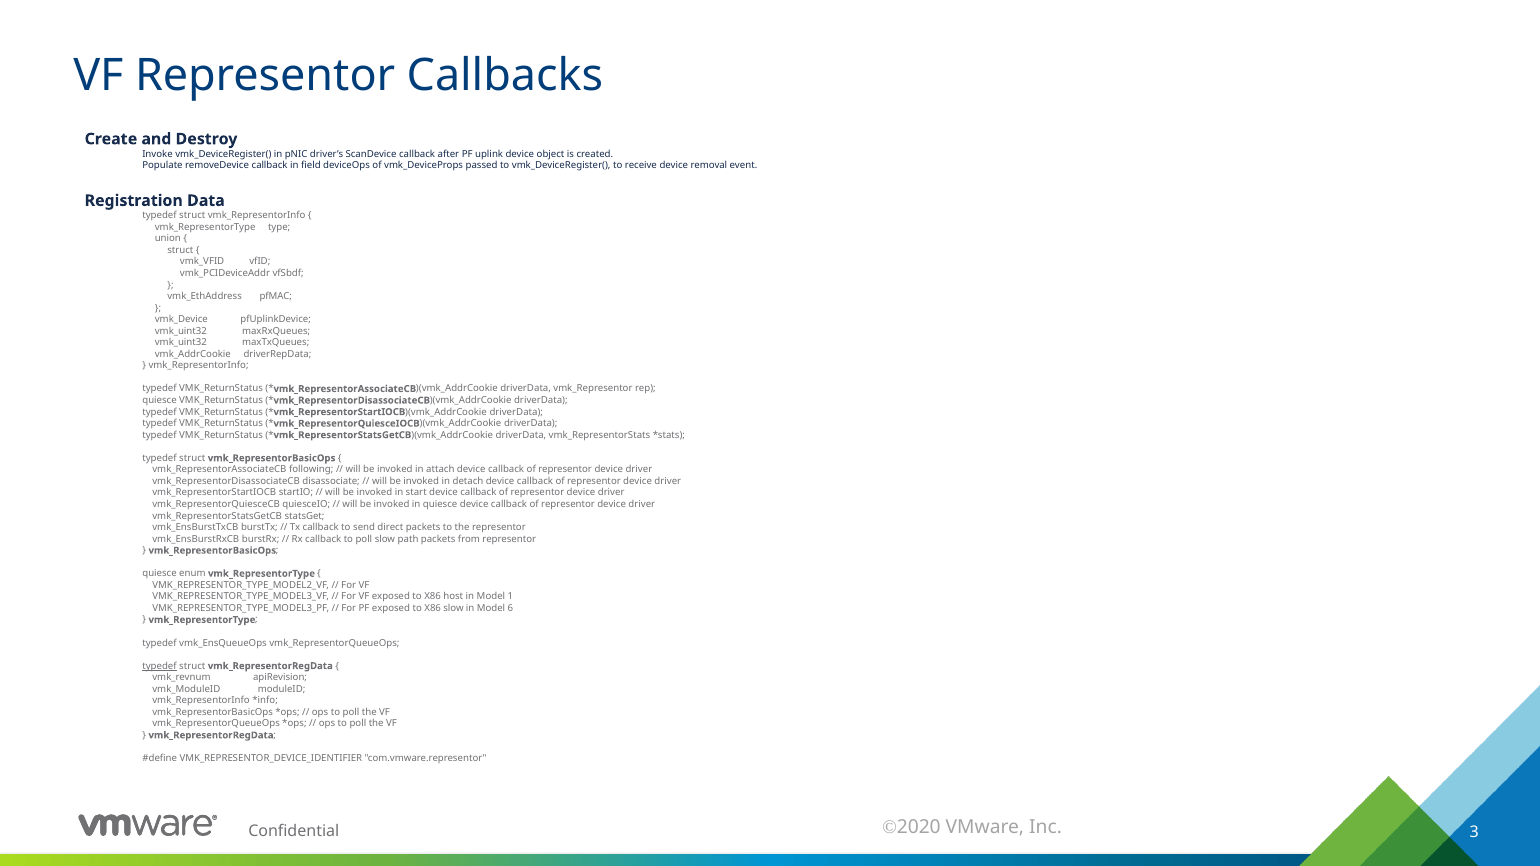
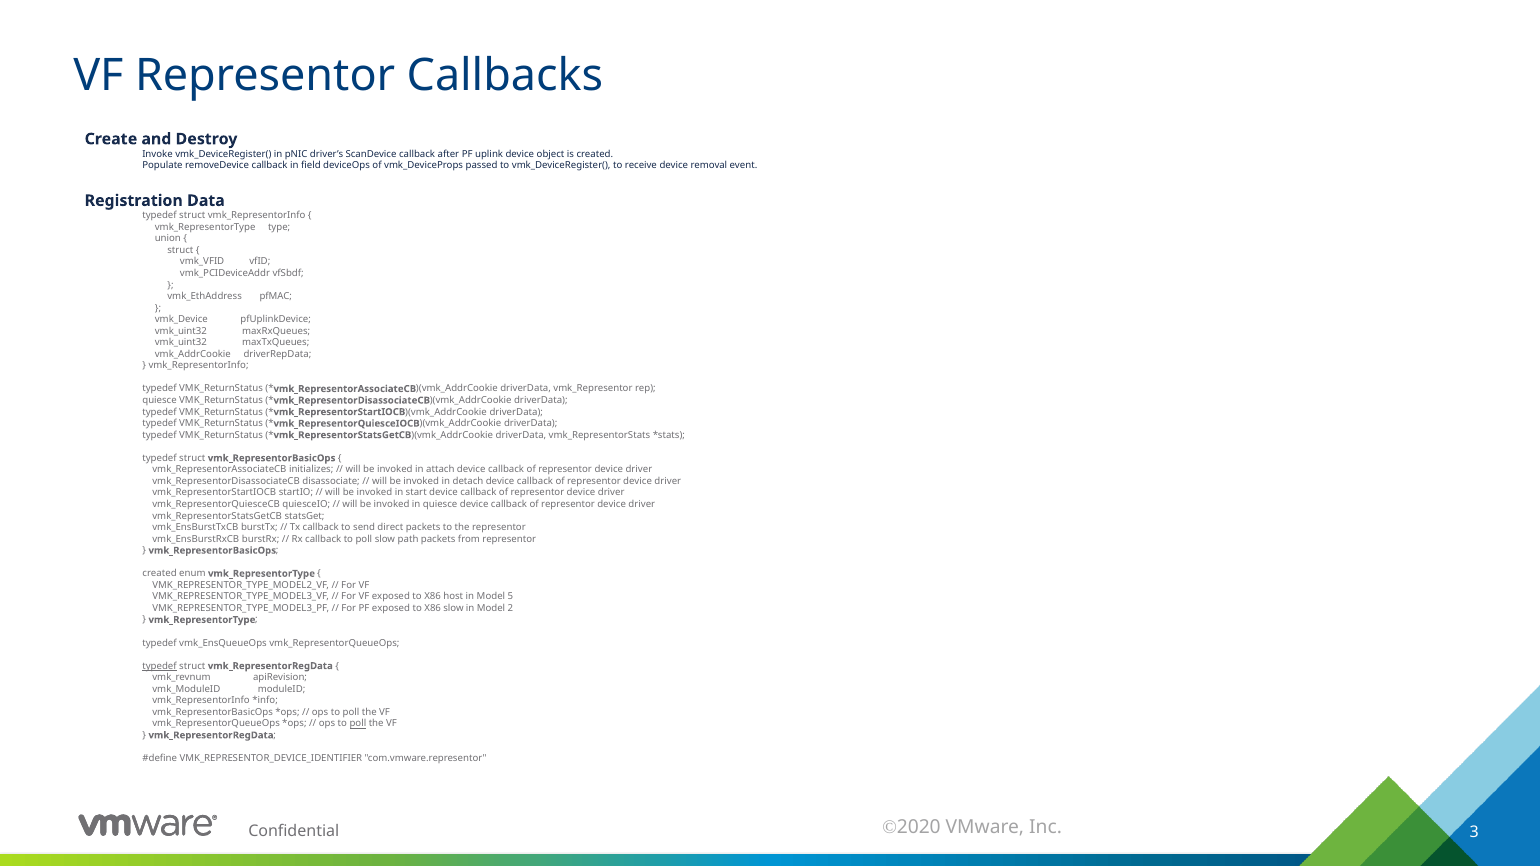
following: following -> initializes (311, 470)
quiesce: quiesce -> created (160, 574)
1: 1 -> 5 (510, 597)
6: 6 -> 2 (510, 609)
poll underline: none -> present (358, 724)
